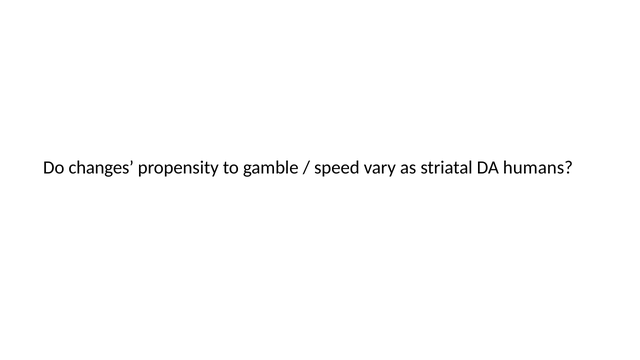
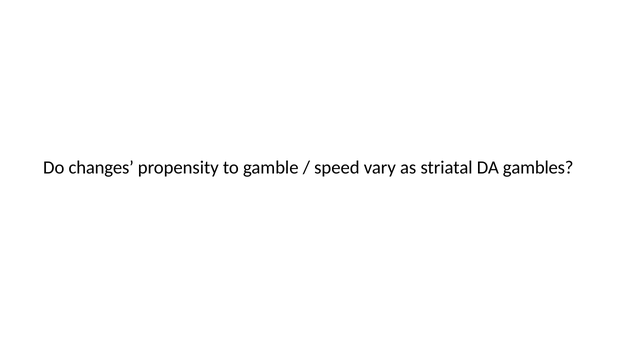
humans: humans -> gambles (538, 167)
